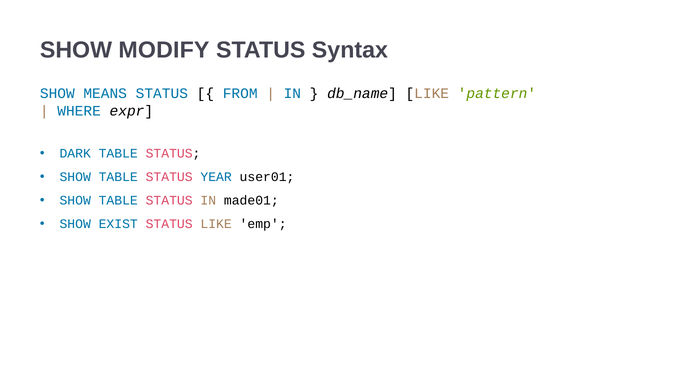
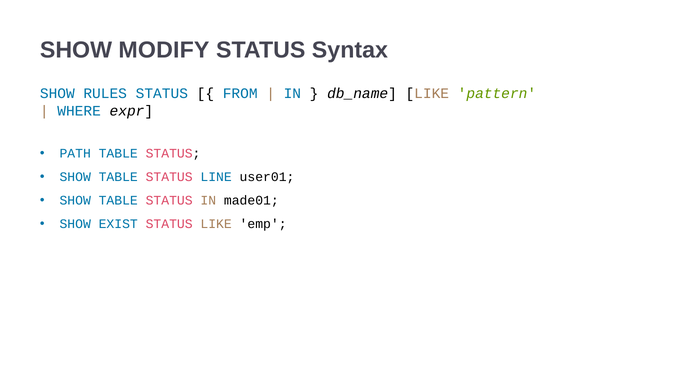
MEANS: MEANS -> RULES (105, 94)
DARK: DARK -> PATH (75, 154)
YEAR: YEAR -> LINE (216, 177)
